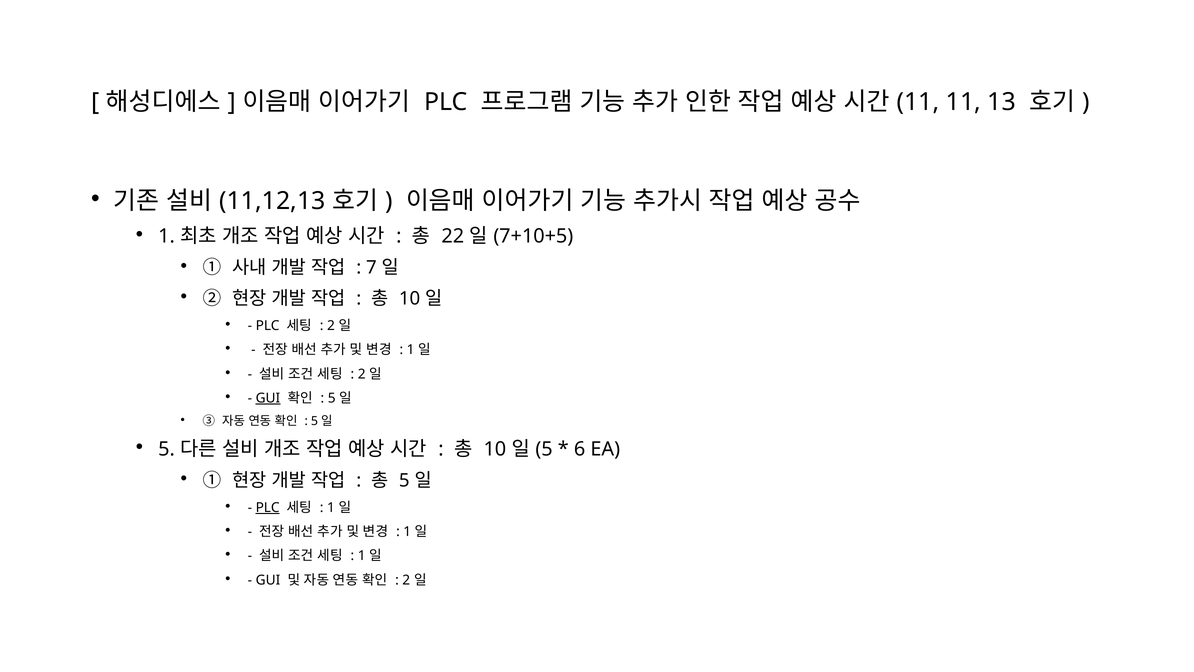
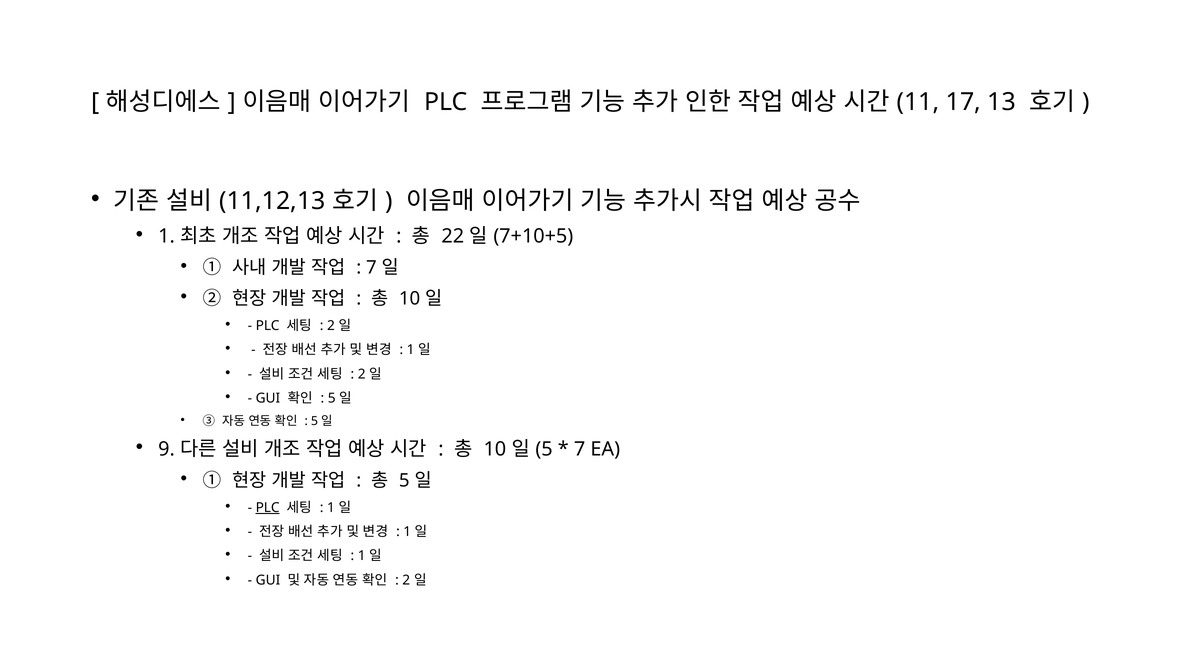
11: 11 -> 17 (963, 102)
GUI underline: present -> none (268, 398)
5: 5 -> 9 (167, 449)
6: 6 -> 7 (580, 449)
